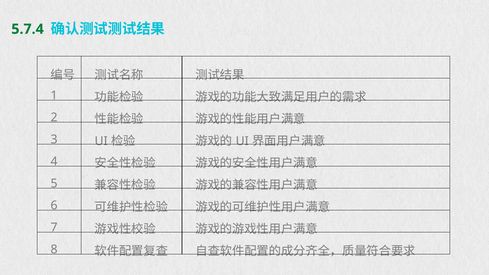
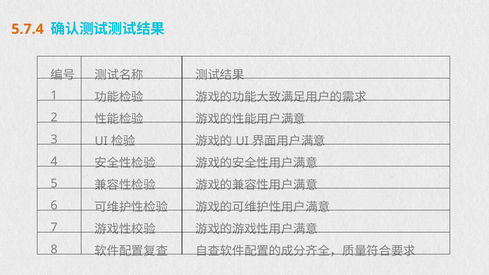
5.7.4 colour: green -> orange (28, 29)
